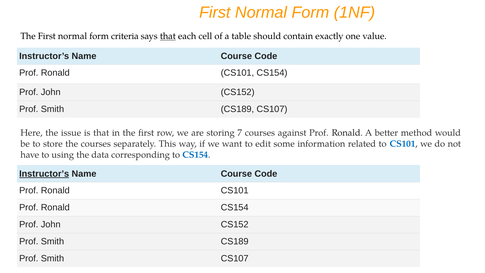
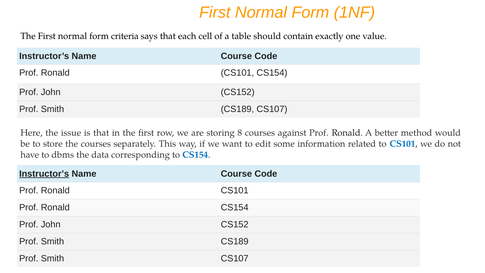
that underline: present -> none (168, 36)
7: 7 -> 8 (240, 133)
using: using -> dbms (63, 155)
